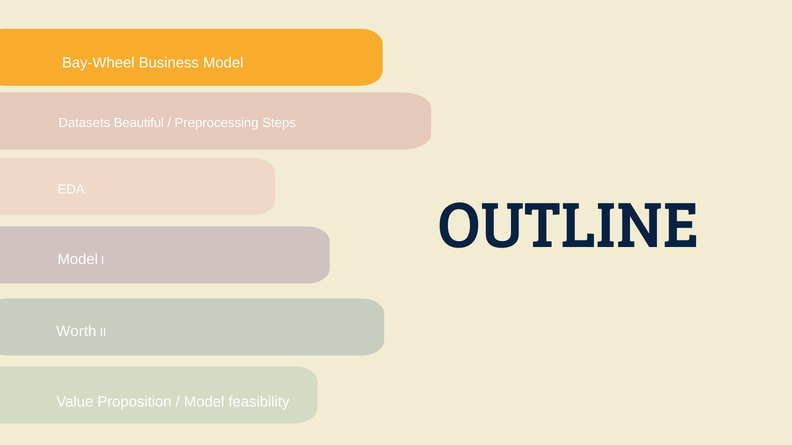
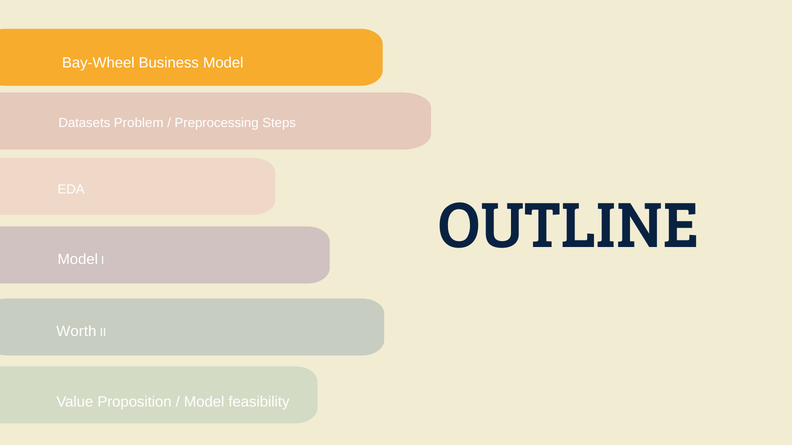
Beautiful: Beautiful -> Problem (139, 123)
